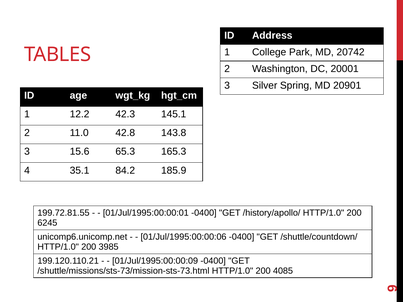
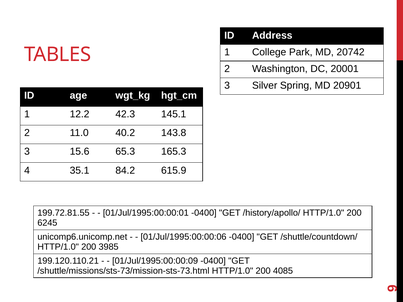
42.8: 42.8 -> 40.2 (125, 133)
185.9: 185.9 -> 615.9 (174, 170)
